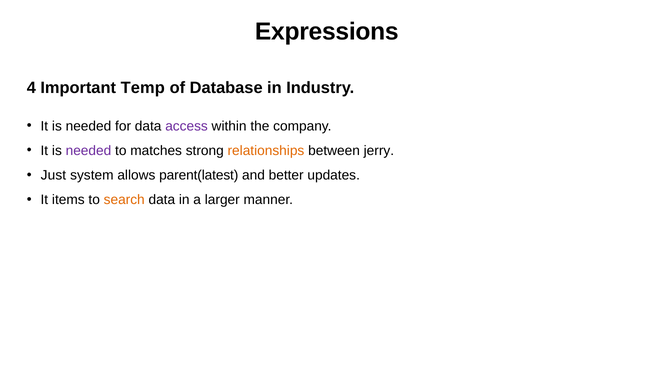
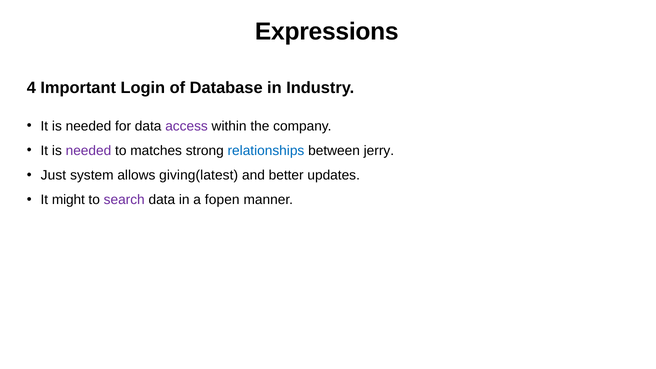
Temp: Temp -> Login (143, 88)
relationships colour: orange -> blue (266, 151)
parent(latest: parent(latest -> giving(latest (199, 175)
items: items -> might (68, 200)
search colour: orange -> purple (124, 200)
larger: larger -> fopen (222, 200)
